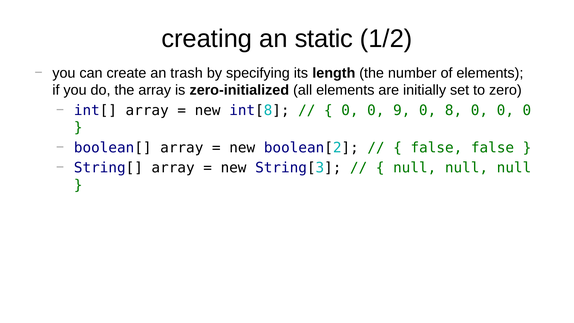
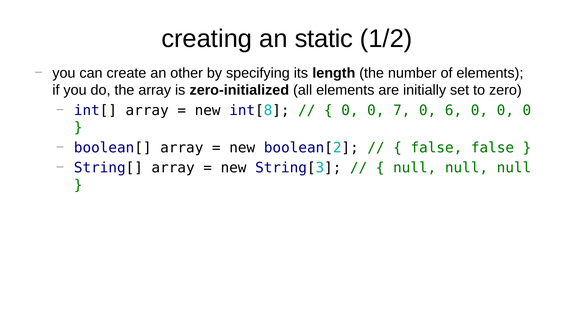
trash: trash -> other (187, 73)
9: 9 -> 7 (402, 110)
8: 8 -> 6 (454, 110)
